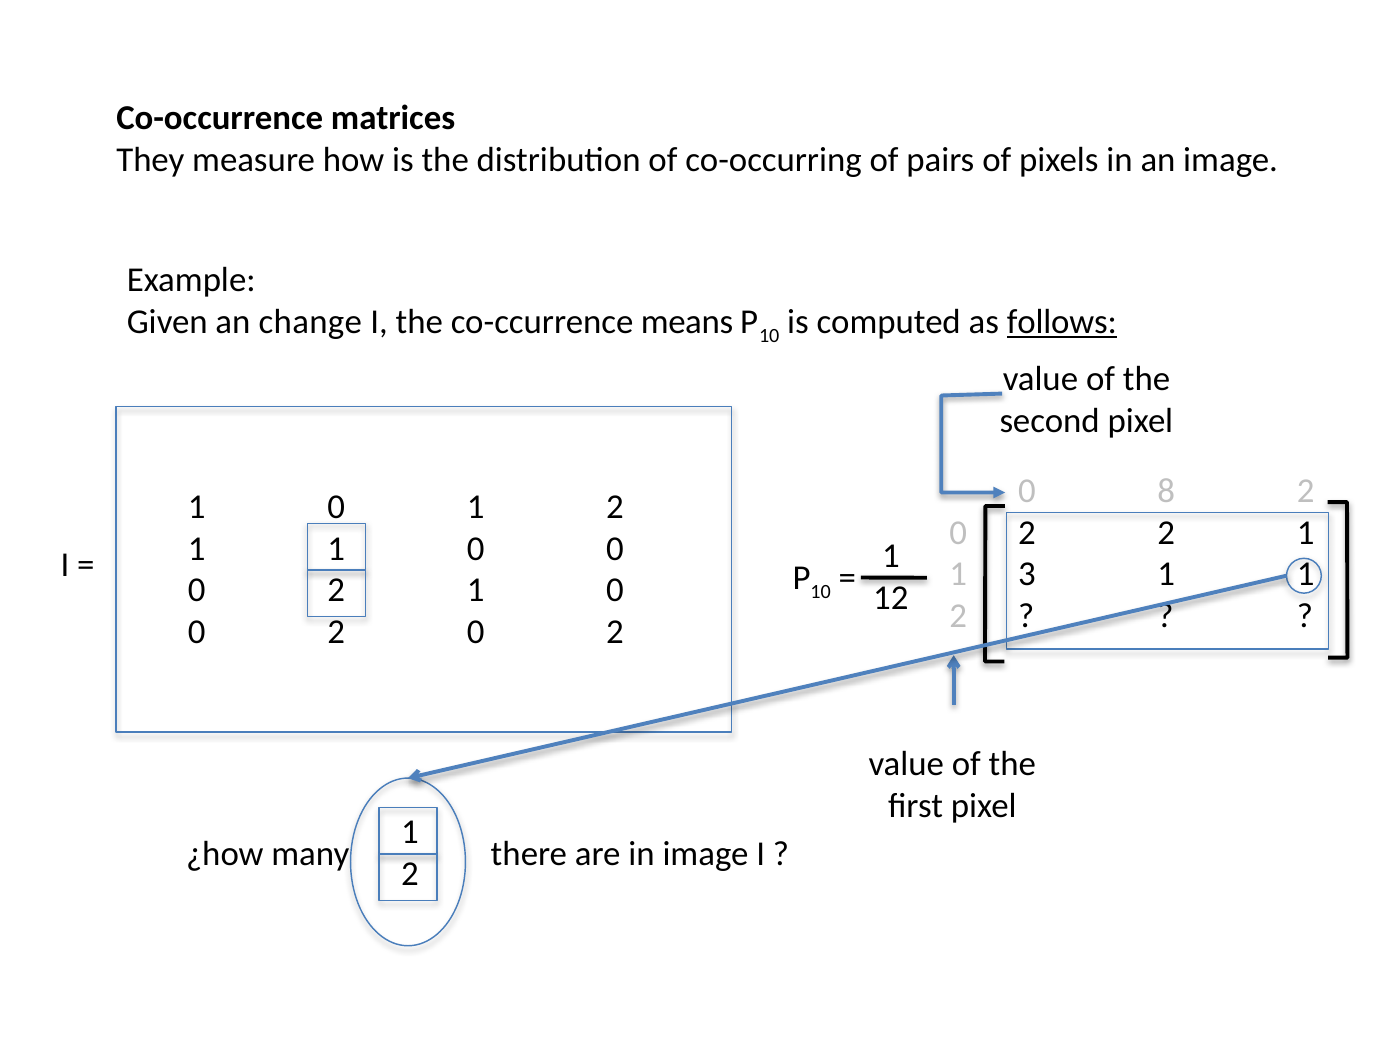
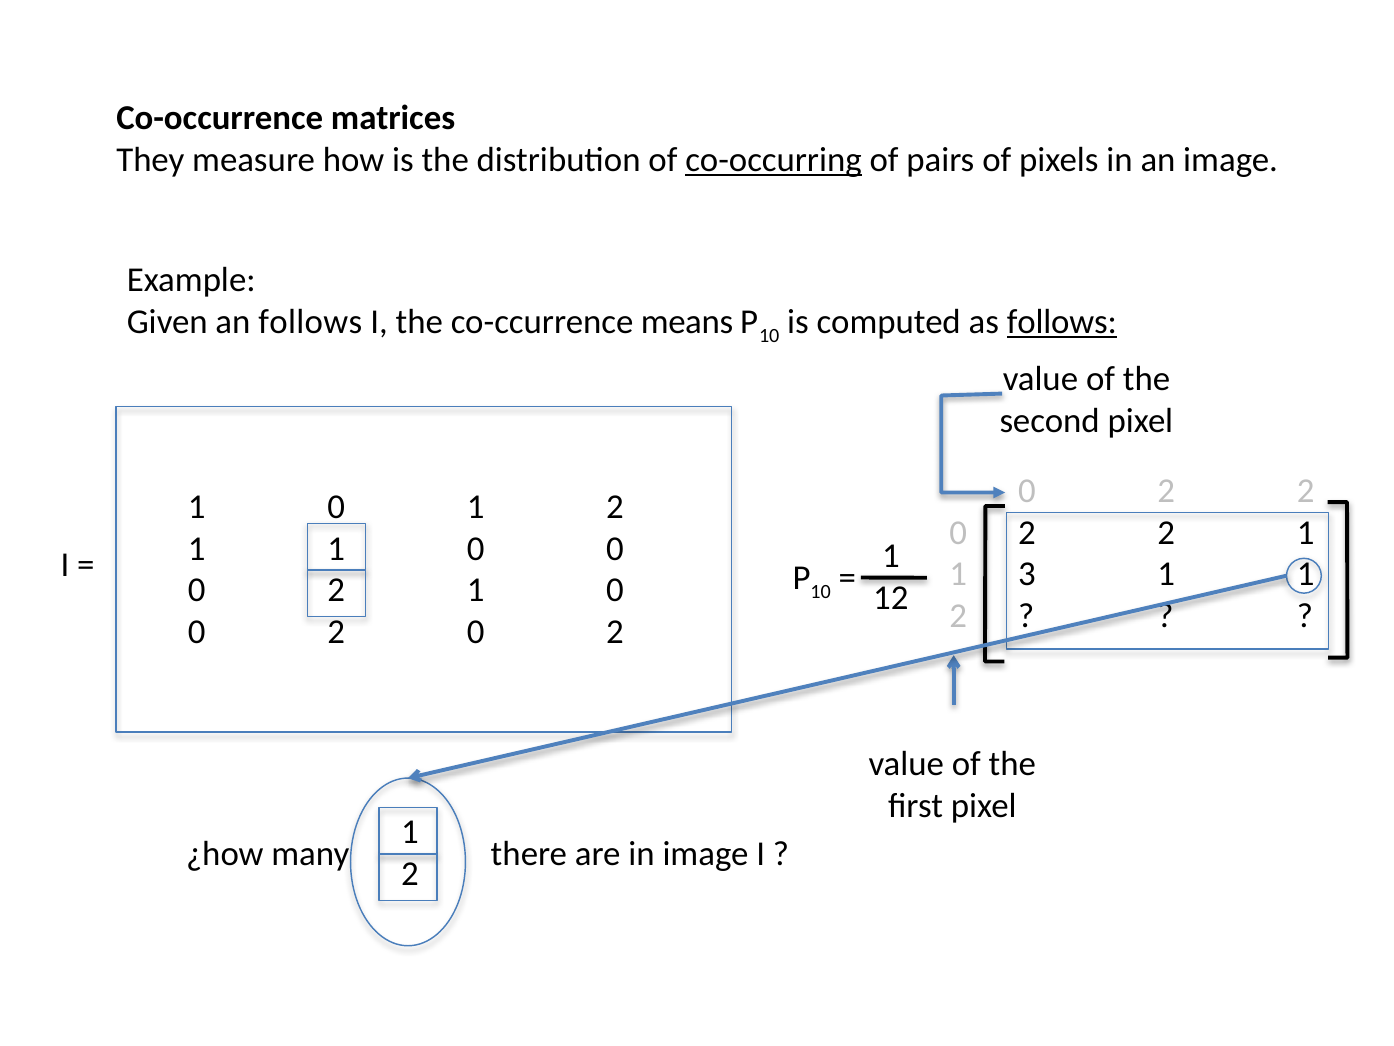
co-occurring underline: none -> present (773, 160)
an change: change -> follows (310, 322)
8: 8 -> 2 (1166, 491)
